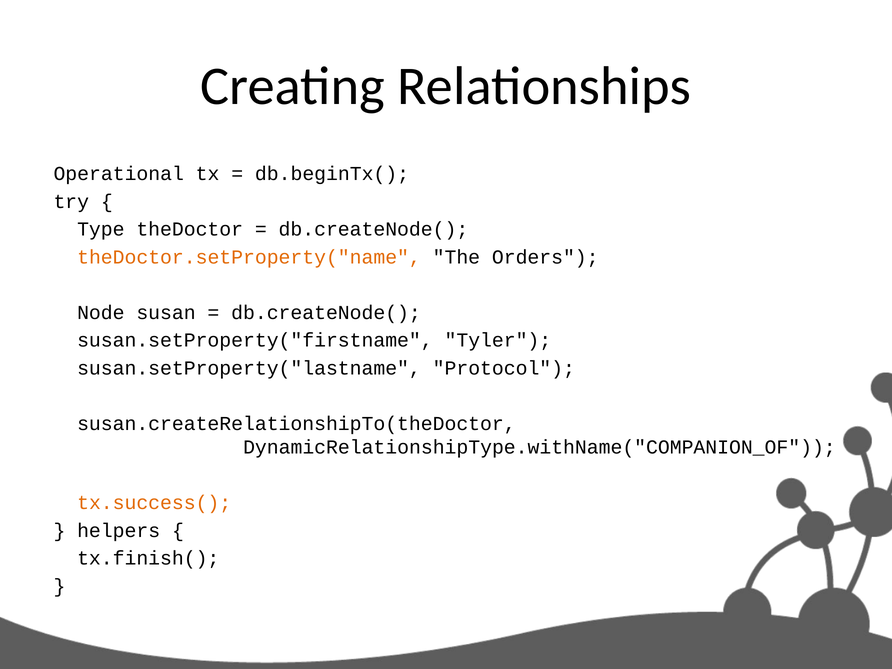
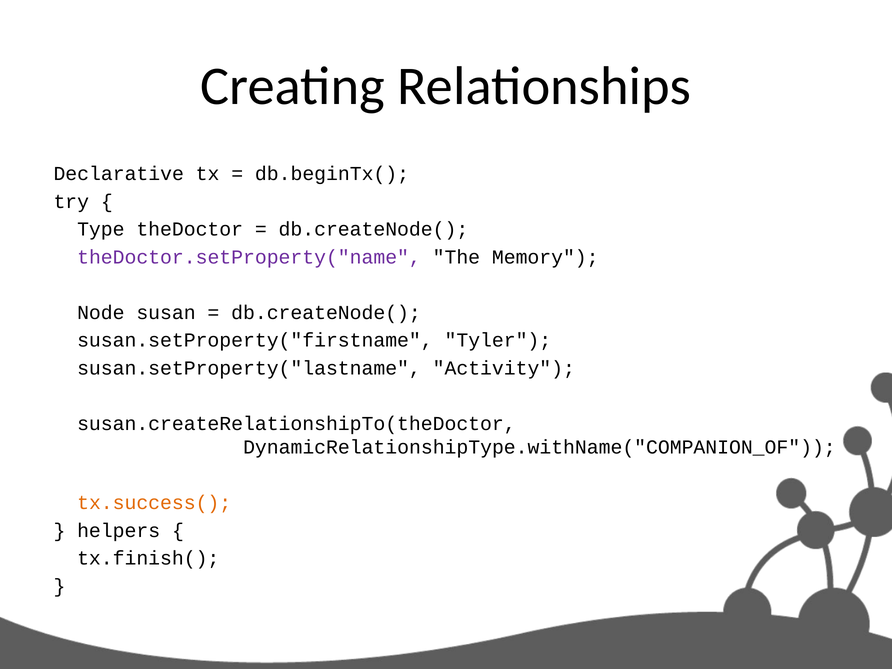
Operational: Operational -> Declarative (119, 174)
theDoctor.setProperty("name colour: orange -> purple (249, 257)
Orders: Orders -> Memory (545, 257)
Protocol: Protocol -> Activity (504, 368)
